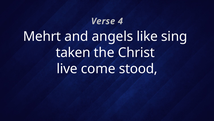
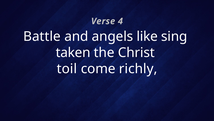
Mehrt: Mehrt -> Battle (42, 36)
live: live -> toil (67, 68)
stood: stood -> richly (138, 68)
